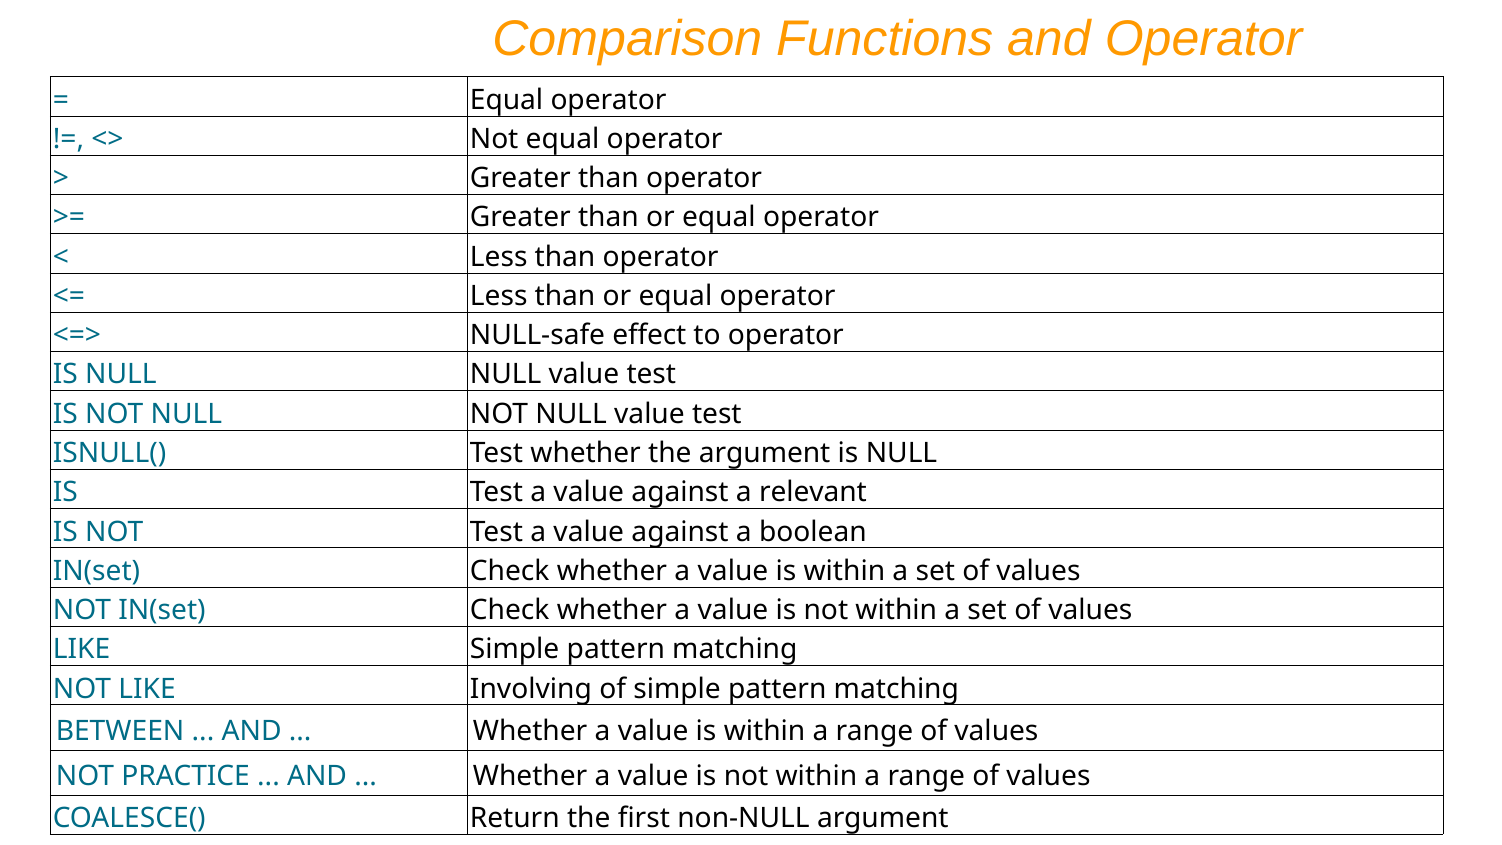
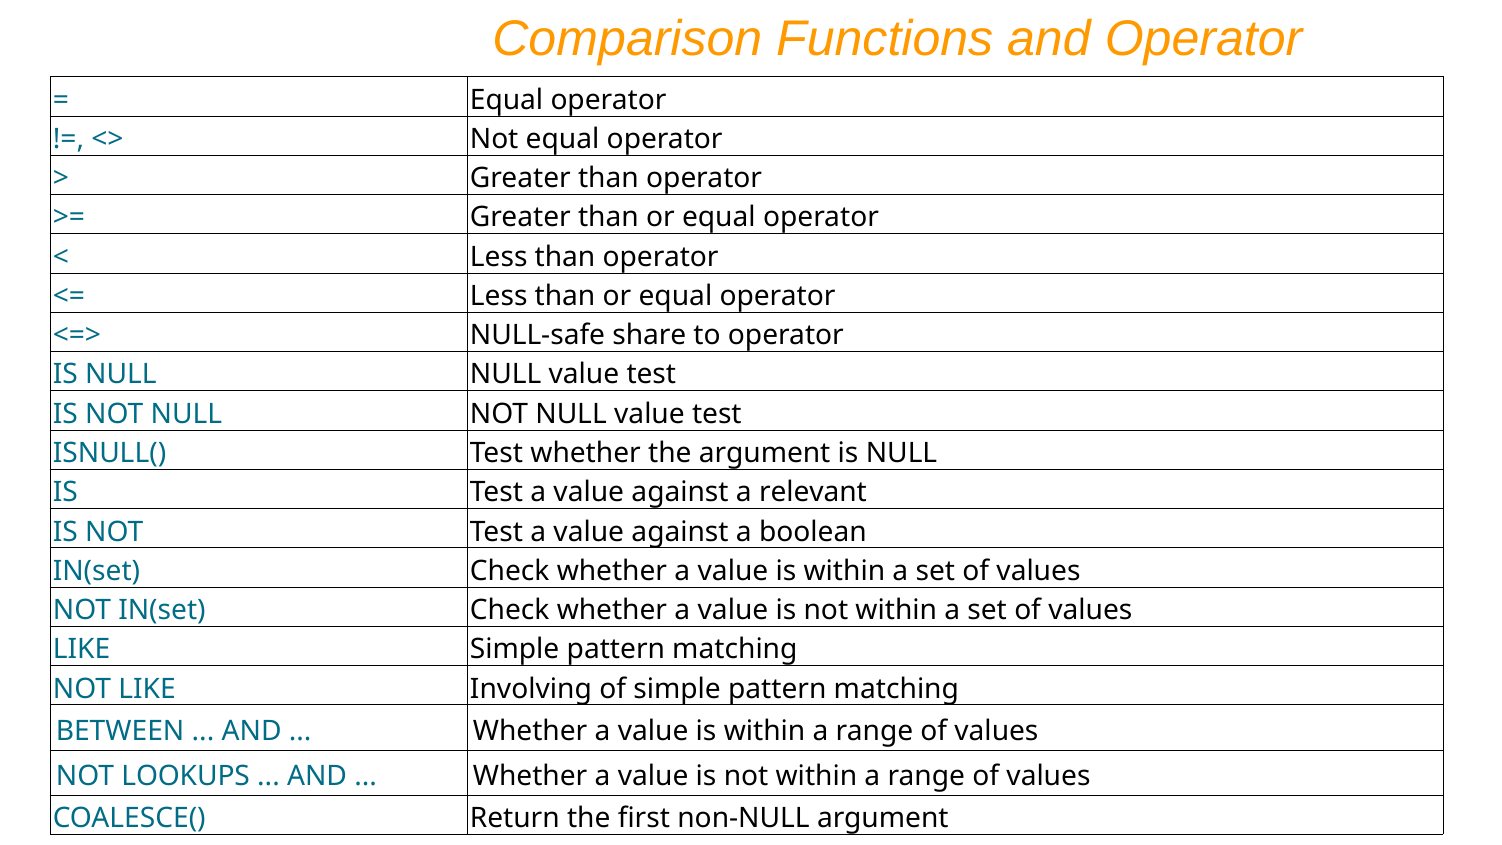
effect: effect -> share (649, 335)
PRACTICE: PRACTICE -> LOOKUPS (186, 776)
